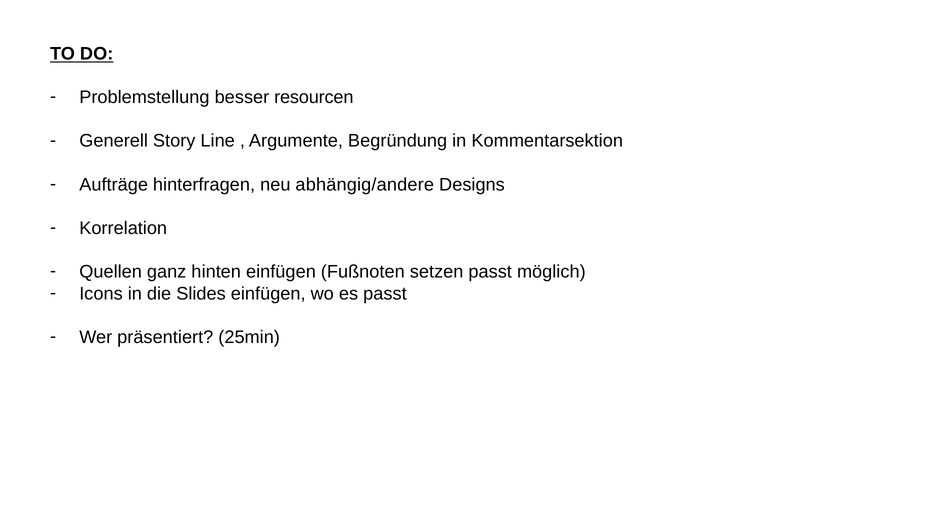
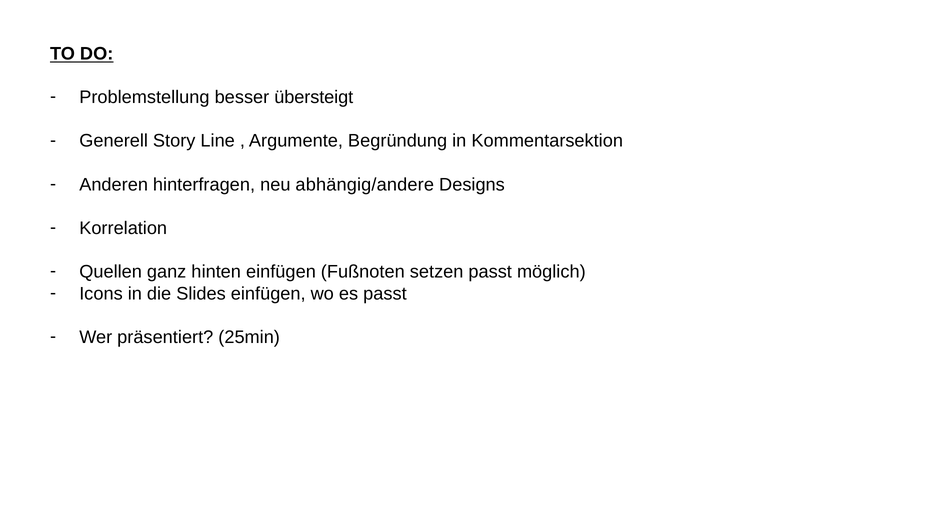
resourcen: resourcen -> übersteigt (314, 97)
Aufträge: Aufträge -> Anderen (114, 185)
